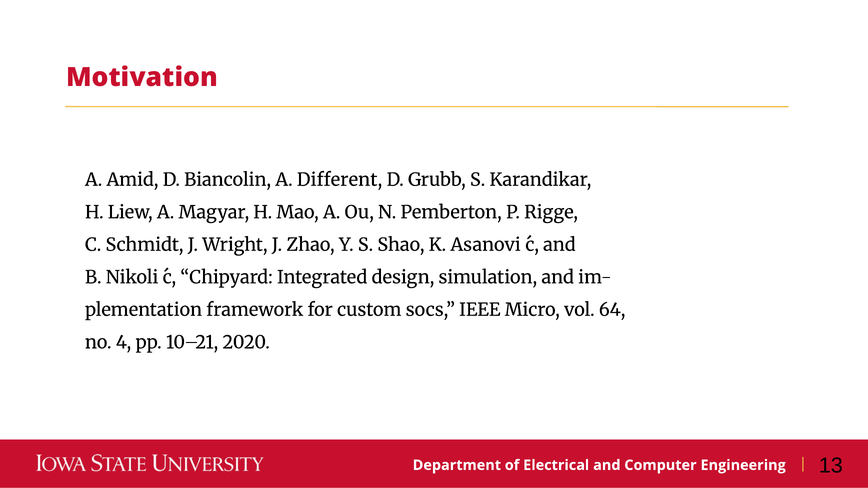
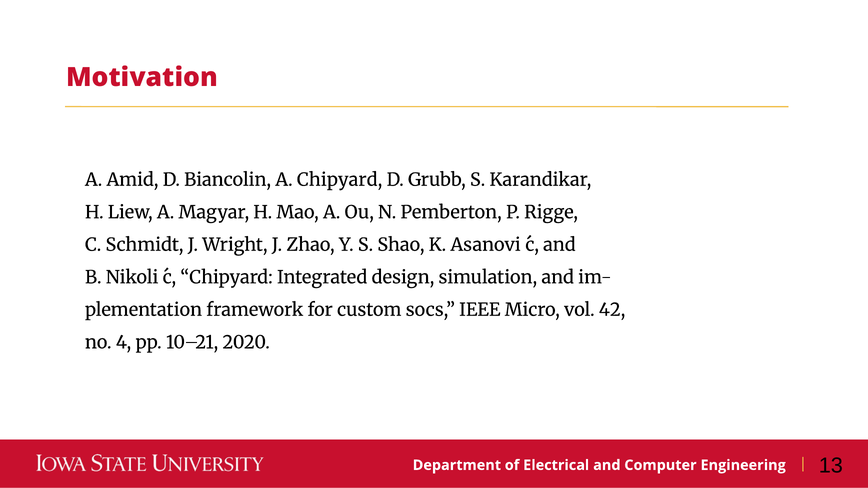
A Different: Different -> Chipyard (340, 180)
64: 64 -> 42 (612, 310)
